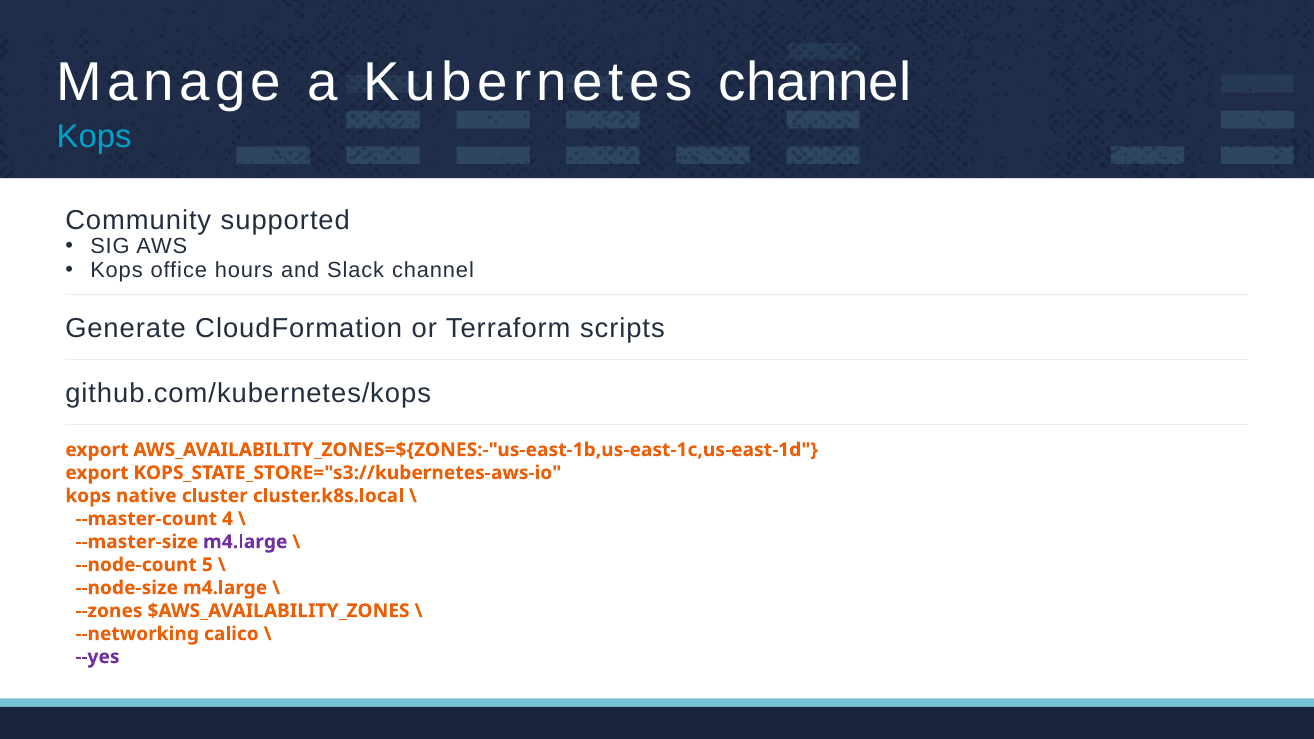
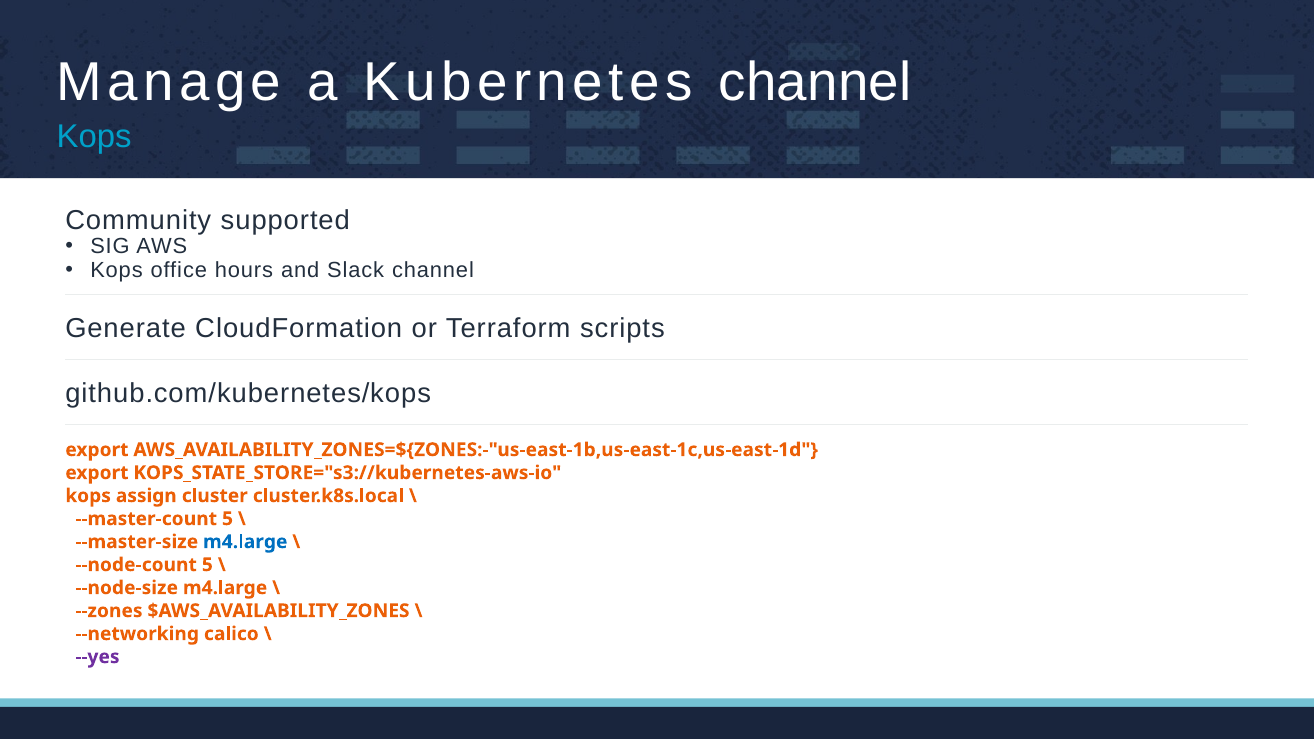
native: native -> assign (146, 496)
--master-count 4: 4 -> 5 (227, 519)
m4.large colour: purple -> blue (245, 542)
